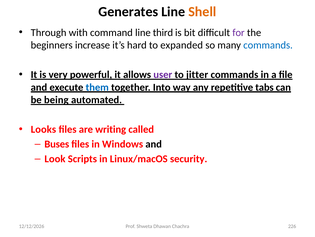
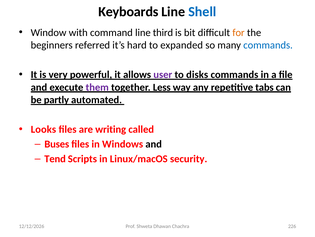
Generates: Generates -> Keyboards (128, 12)
Shell colour: orange -> blue (202, 12)
Through: Through -> Window (49, 32)
for colour: purple -> orange (239, 32)
increase: increase -> referred (93, 45)
jitter: jitter -> disks (197, 74)
them colour: blue -> purple (97, 87)
Into: Into -> Less (162, 87)
being: being -> partly (56, 100)
Look: Look -> Tend (55, 158)
